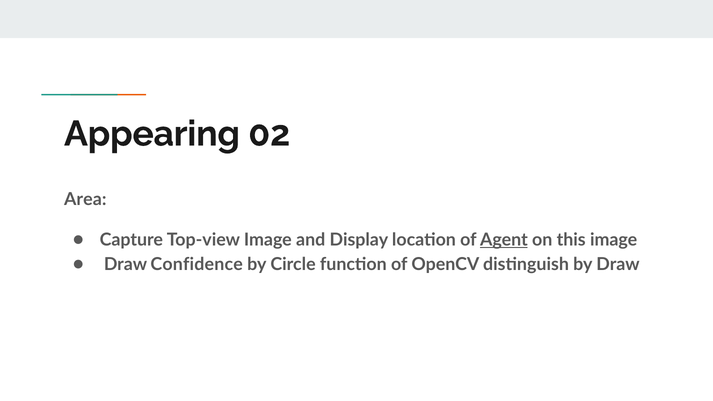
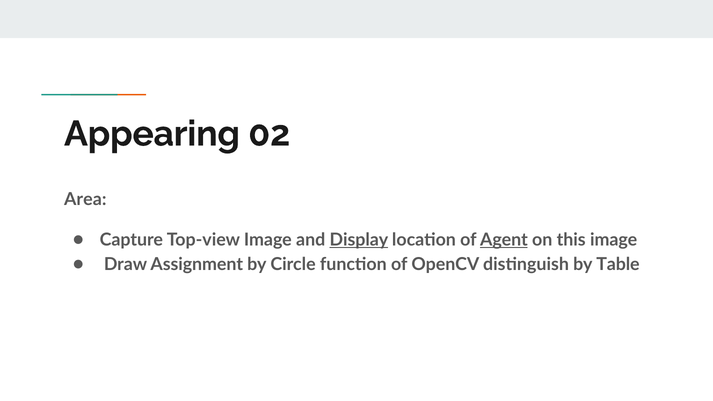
Display underline: none -> present (359, 240)
Confidence: Confidence -> Assignment (197, 264)
by Draw: Draw -> Table (618, 264)
